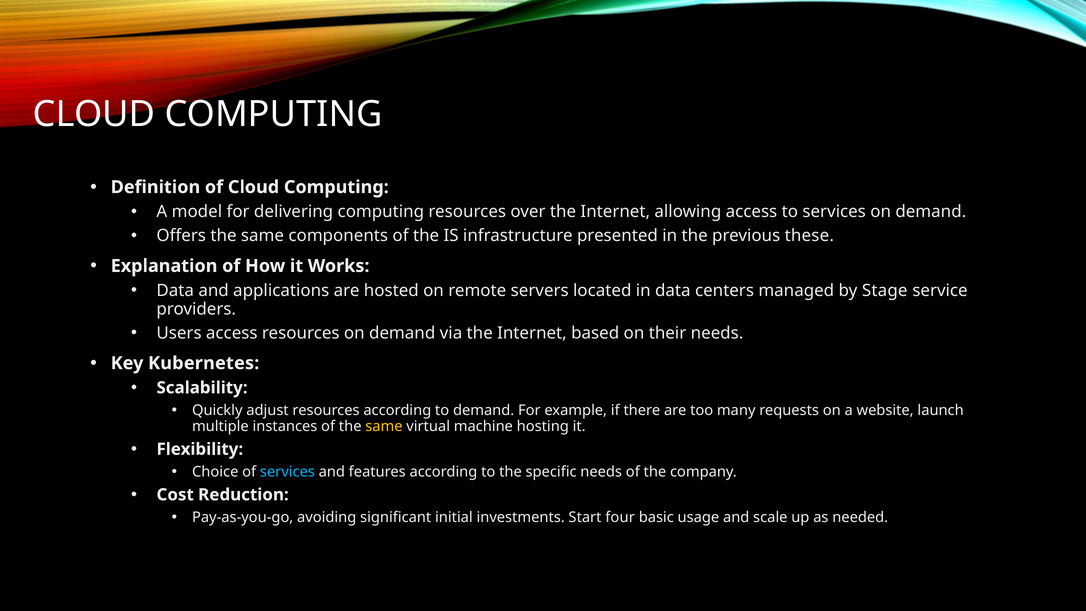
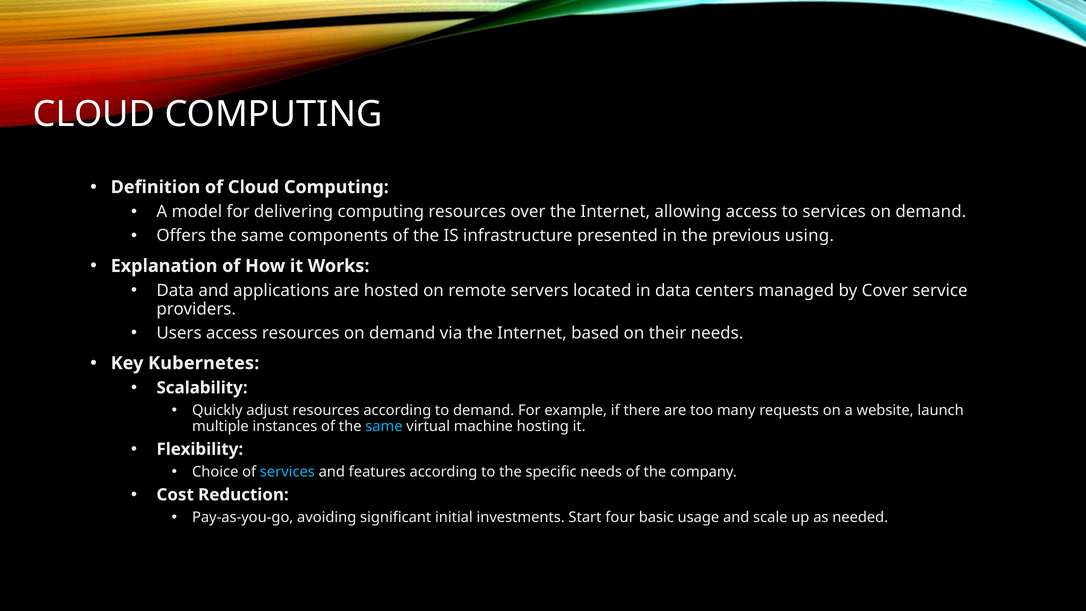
these: these -> using (809, 236)
Stage: Stage -> Cover (885, 291)
same colour: yellow -> light blue (384, 426)
